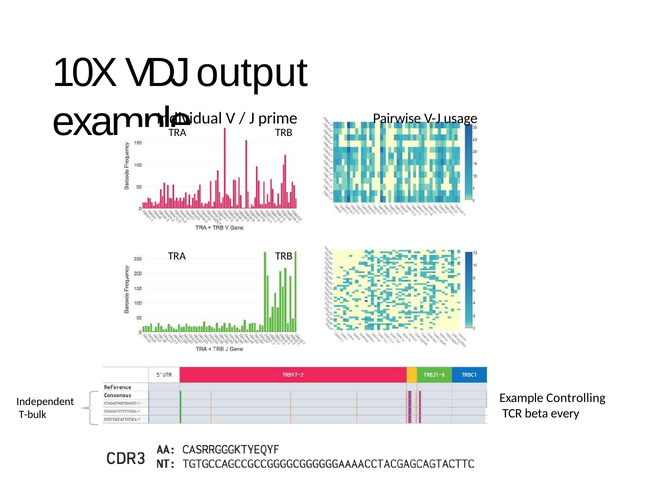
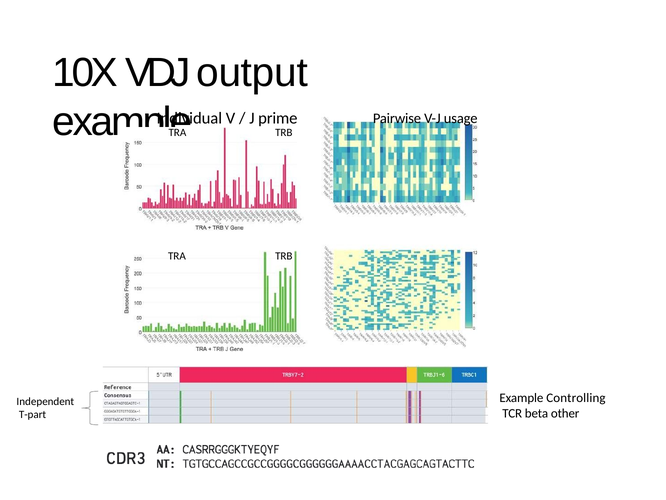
every: every -> other (565, 413)
T-bulk: T-bulk -> T-part (33, 414)
